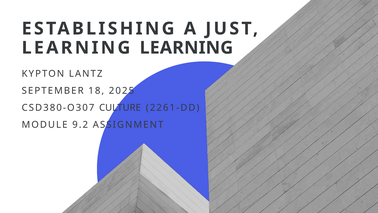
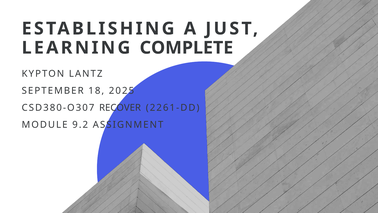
LEARNING LEARNING: LEARNING -> COMPLETE (186, 48)
CULTURE: CULTURE -> RECOVER (120, 108)
